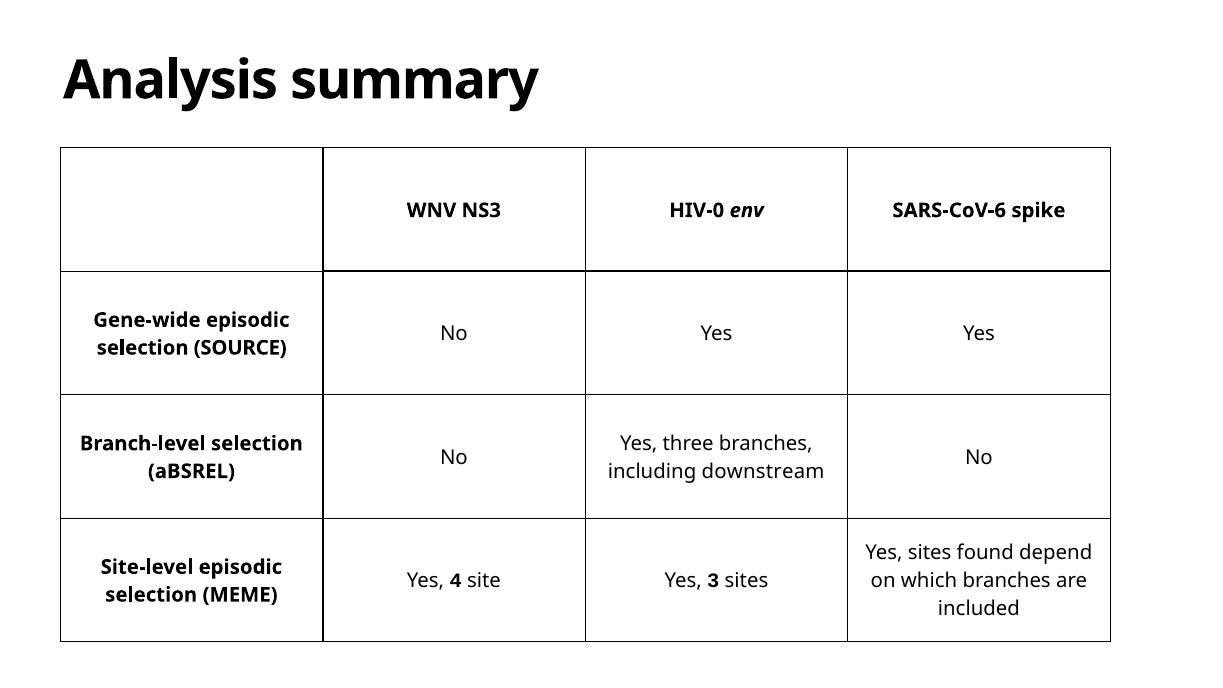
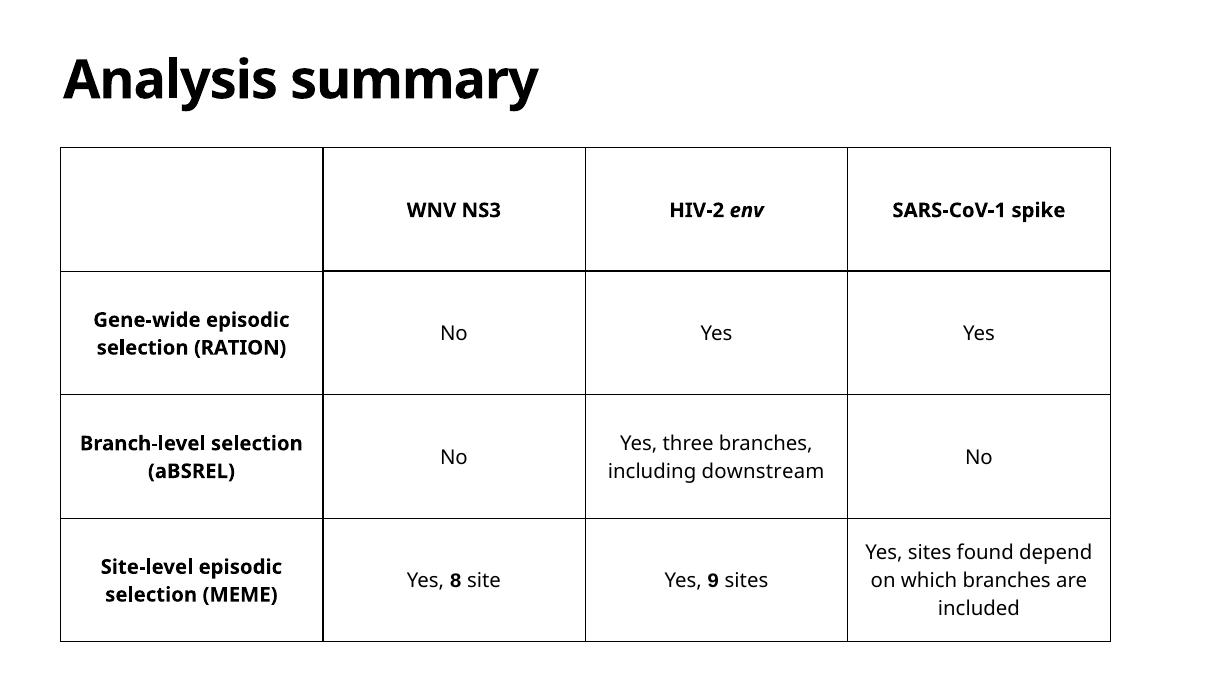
HIV-0: HIV-0 -> HIV-2 (697, 210)
SARS-CoV-6: SARS-CoV-6 -> SARS-CoV-1 (949, 210)
SOURCE: SOURCE -> RATION (240, 348)
4: 4 -> 8 (456, 581)
3: 3 -> 9 (713, 581)
